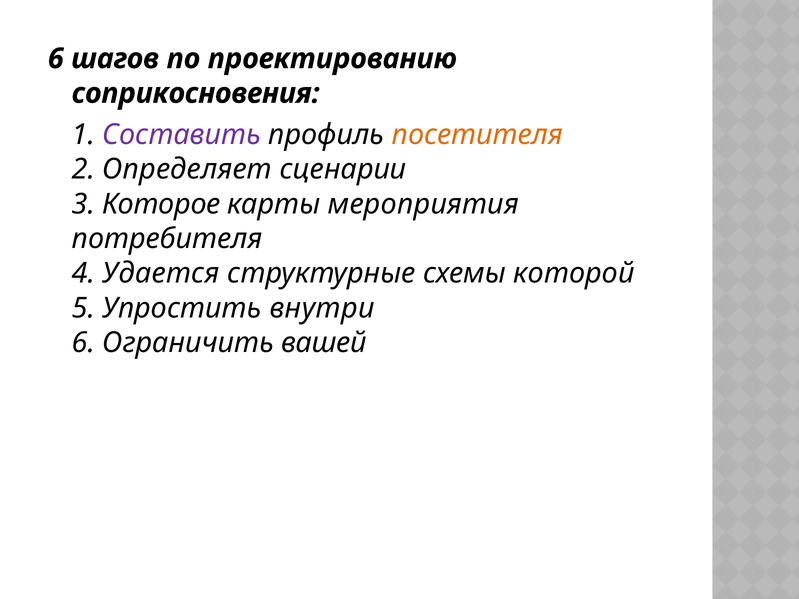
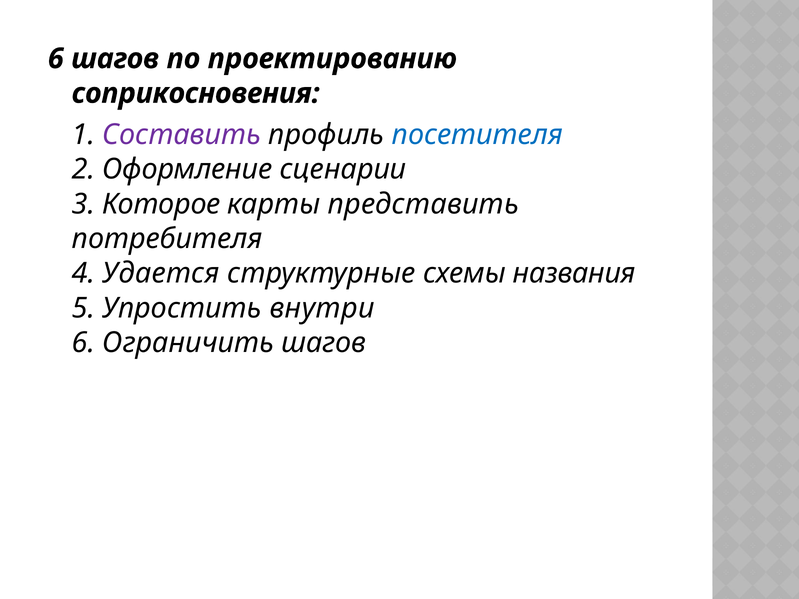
посетителя colour: orange -> blue (477, 135)
Определяет: Определяет -> Оформление (187, 169)
мероприятия: мероприятия -> представить (423, 204)
которой: которой -> названия (574, 274)
Ограничить вашей: вашей -> шагов (324, 343)
